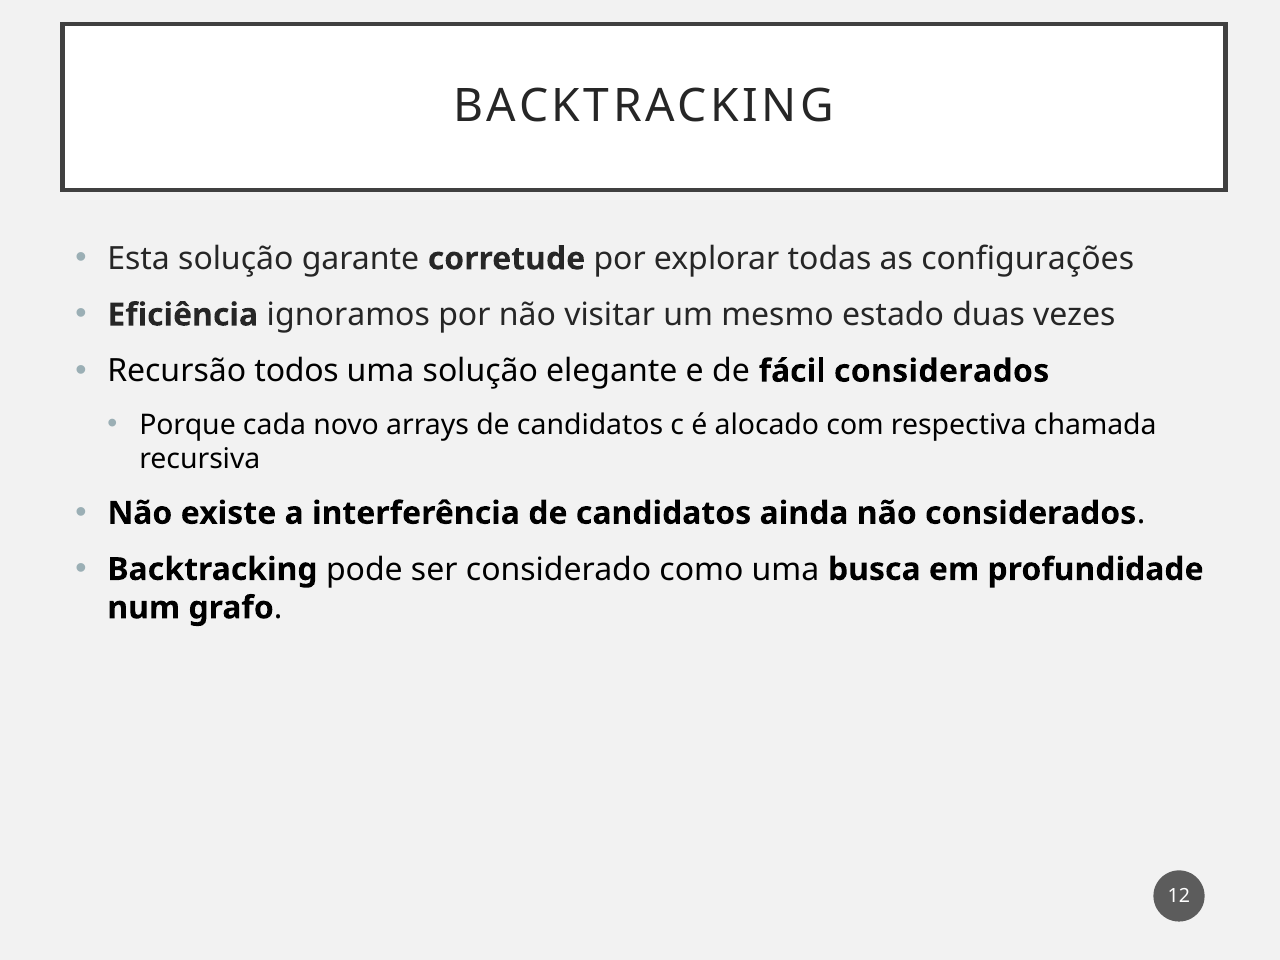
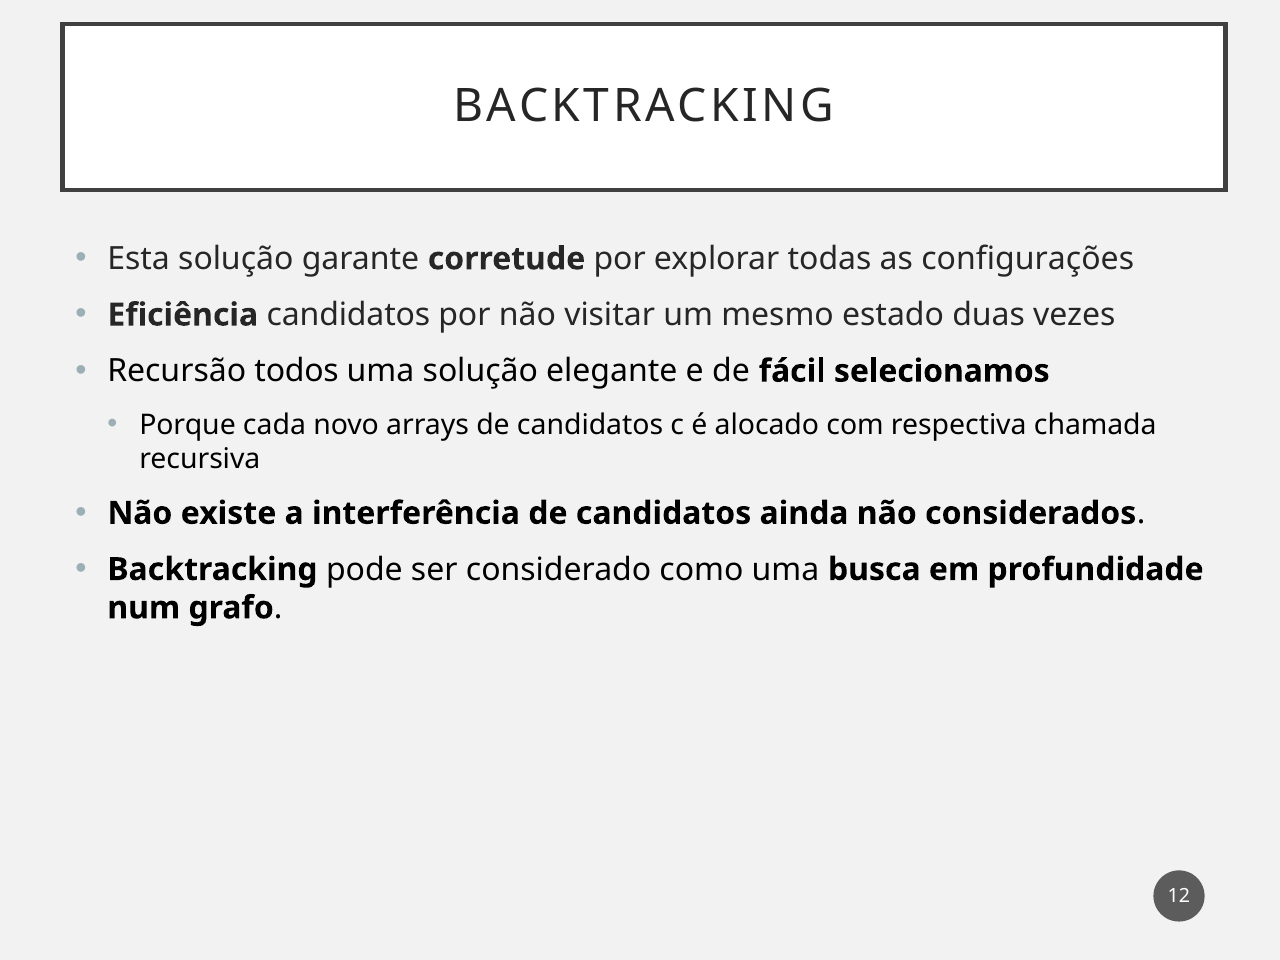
Eficiência ignoramos: ignoramos -> candidatos (348, 315)
fácil considerados: considerados -> selecionamos (942, 371)
